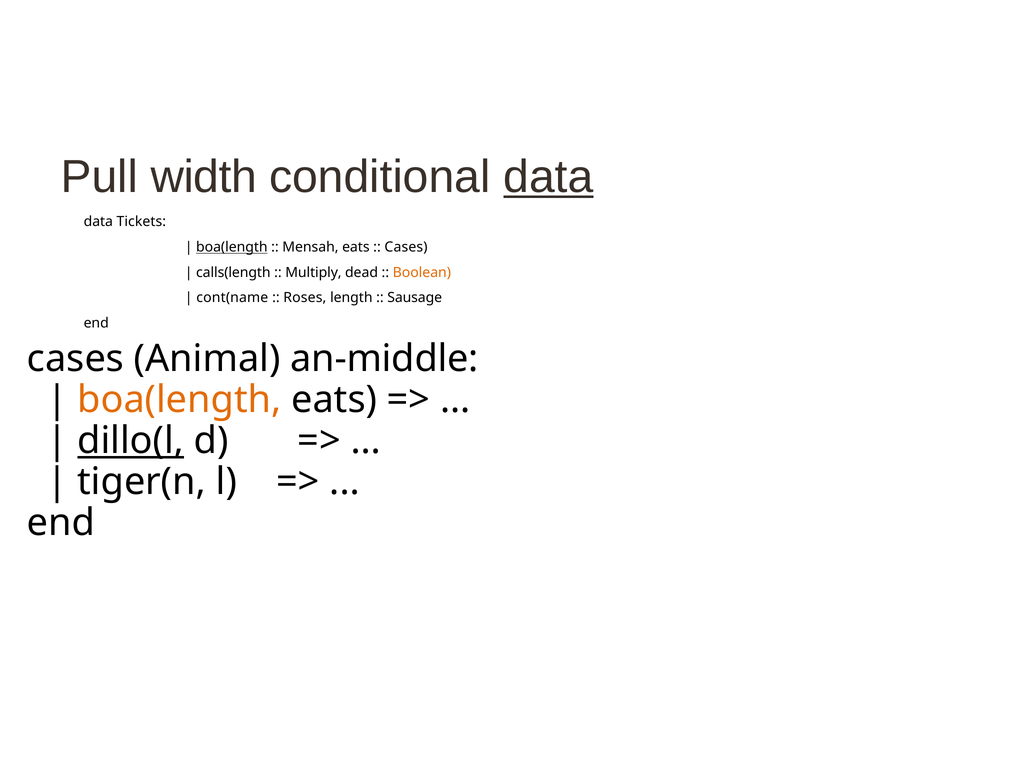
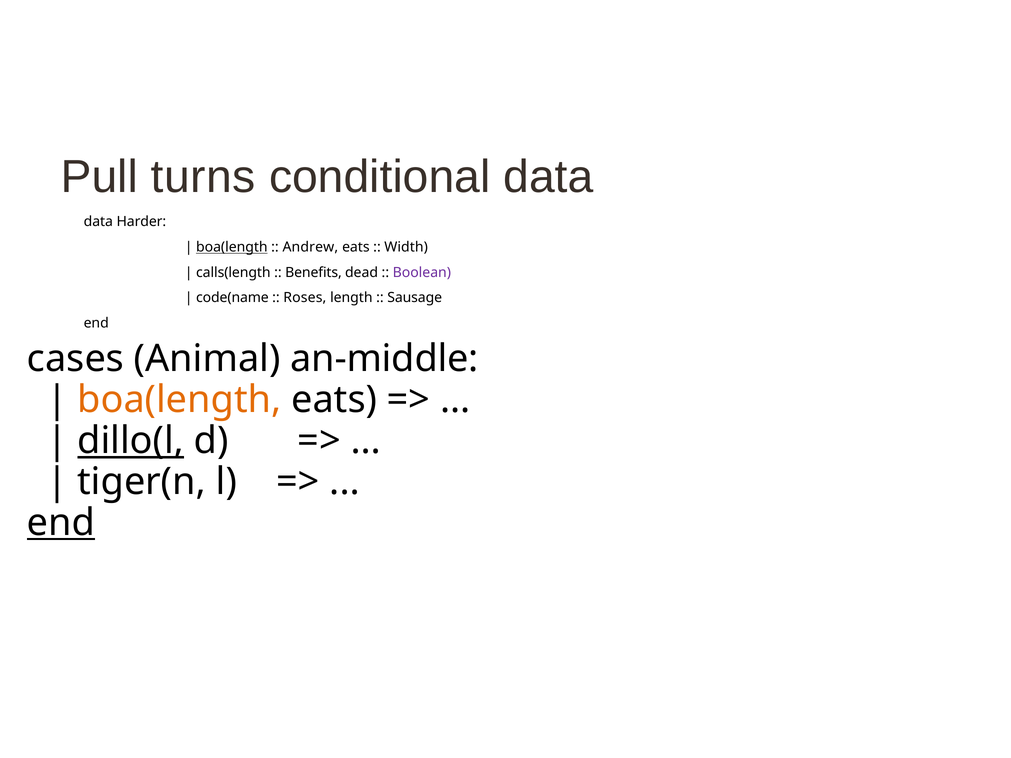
width: width -> turns (203, 177)
data underline: present -> none (548, 177)
Tickets: Tickets -> Harder (141, 222)
Mensah: Mensah -> Andrew (310, 247)
Cases: Cases -> Width (406, 247)
Multiply: Multiply -> Benefits (313, 273)
Boolean colour: orange -> purple (422, 273)
cont(name: cont(name -> code(name (232, 298)
end underline: none -> present (61, 523)
